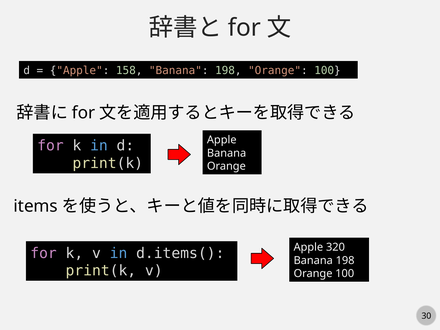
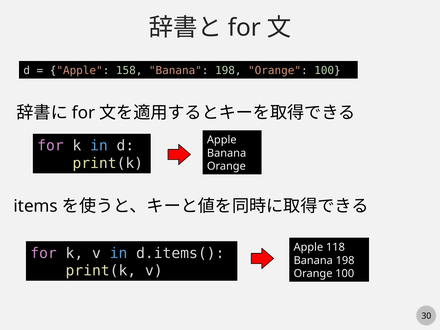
320: 320 -> 118 (335, 247)
